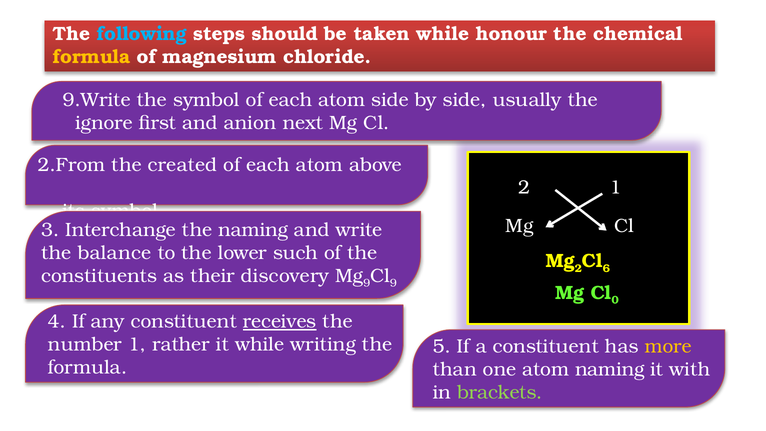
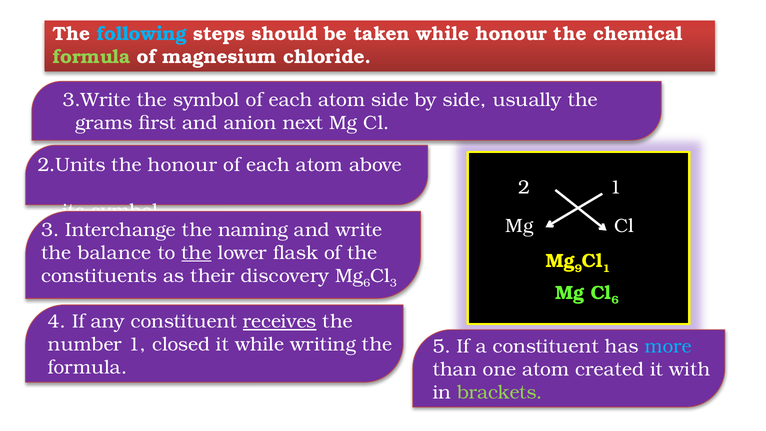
formula colour: yellow -> light green (92, 57)
9.Write: 9.Write -> 3.Write (97, 100)
ignore: ignore -> grams (104, 123)
2.From: 2.From -> 2.Units (72, 165)
the created: created -> honour (182, 165)
the underline: none -> present (196, 253)
such: such -> flask (295, 253)
Mg 2: 2 -> 9 (578, 268)
Cl 6: 6 -> 1 (606, 268)
Mg 9: 9 -> 6 (367, 283)
Cl 9: 9 -> 3 (393, 283)
Cl 0: 0 -> 6 (615, 300)
rather: rather -> closed (181, 344)
more colour: yellow -> light blue (668, 346)
atom naming: naming -> created (610, 369)
